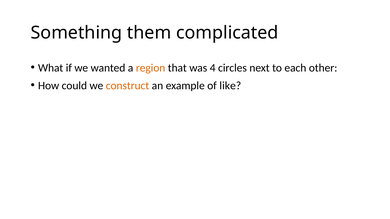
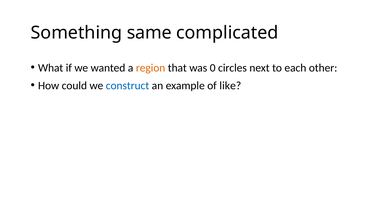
them: them -> same (149, 33)
4: 4 -> 0 (213, 68)
construct colour: orange -> blue (127, 86)
